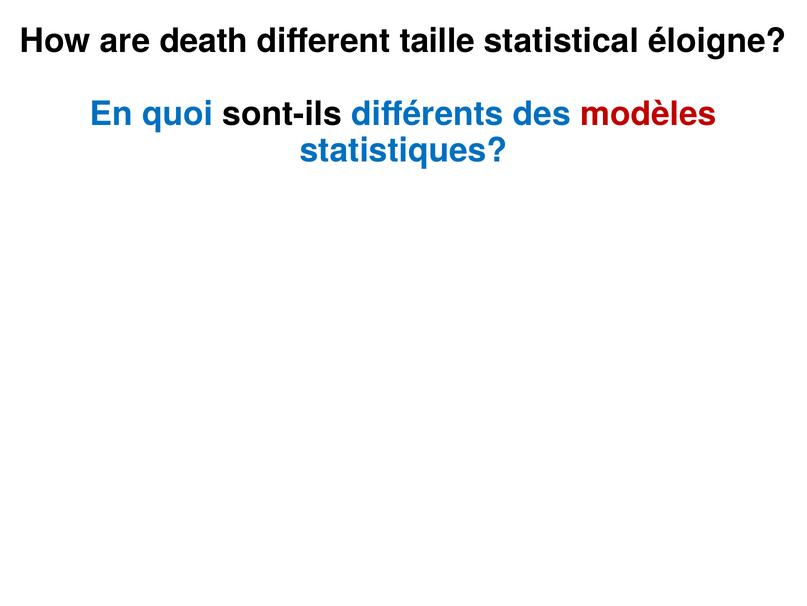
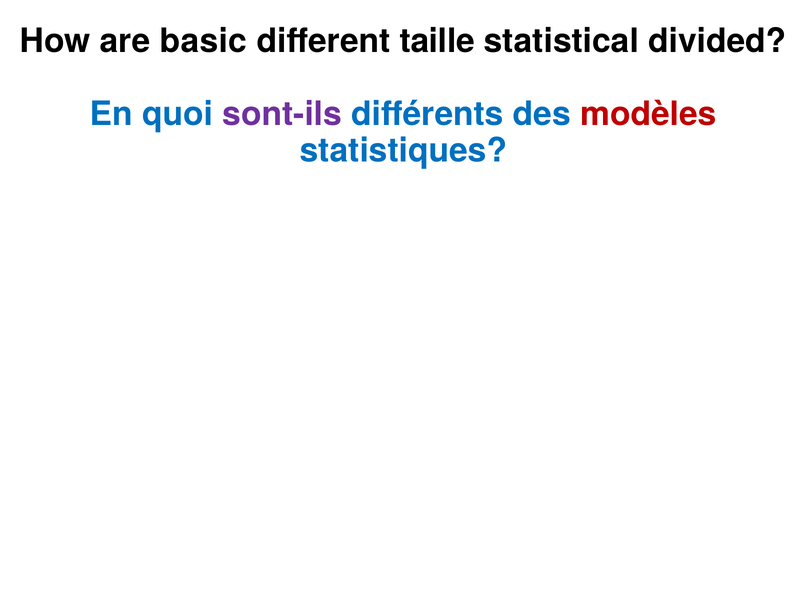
death: death -> basic (203, 41)
éloigne: éloigne -> divided (717, 41)
sont-ils colour: black -> purple (282, 114)
